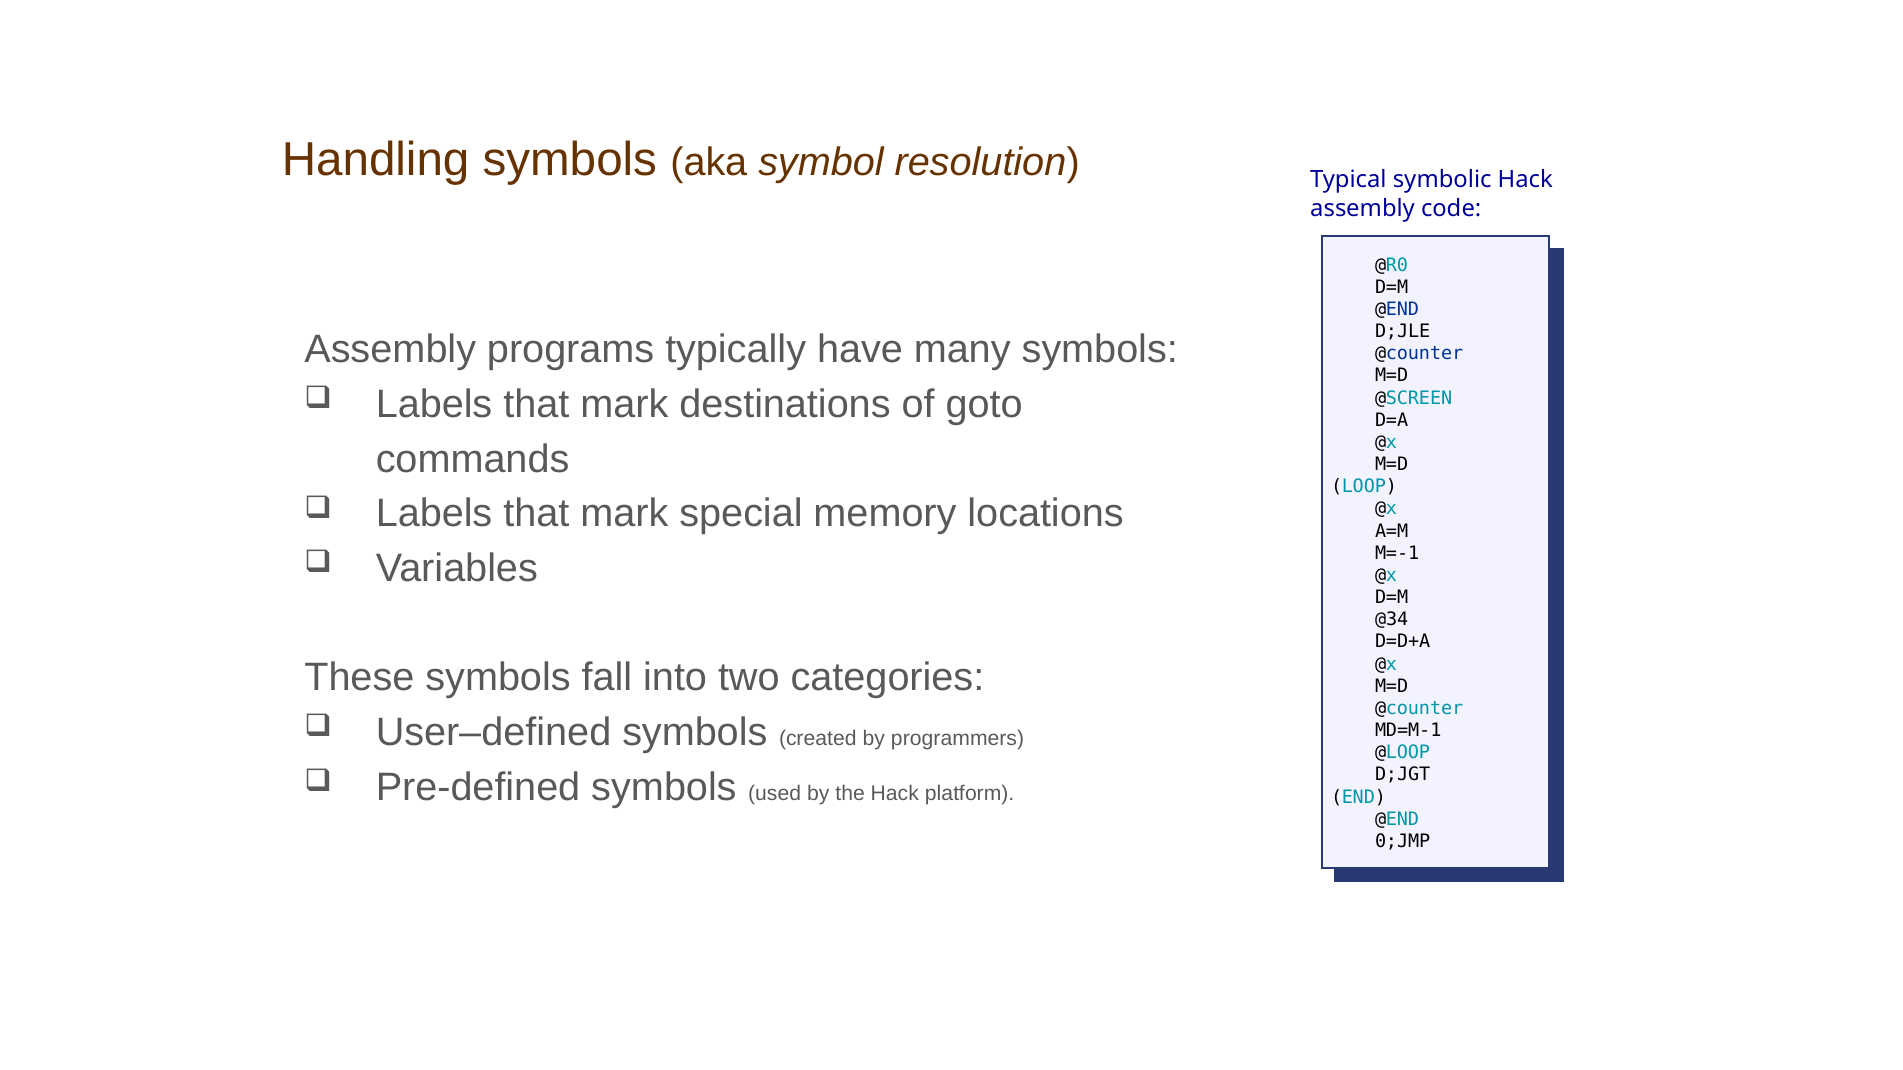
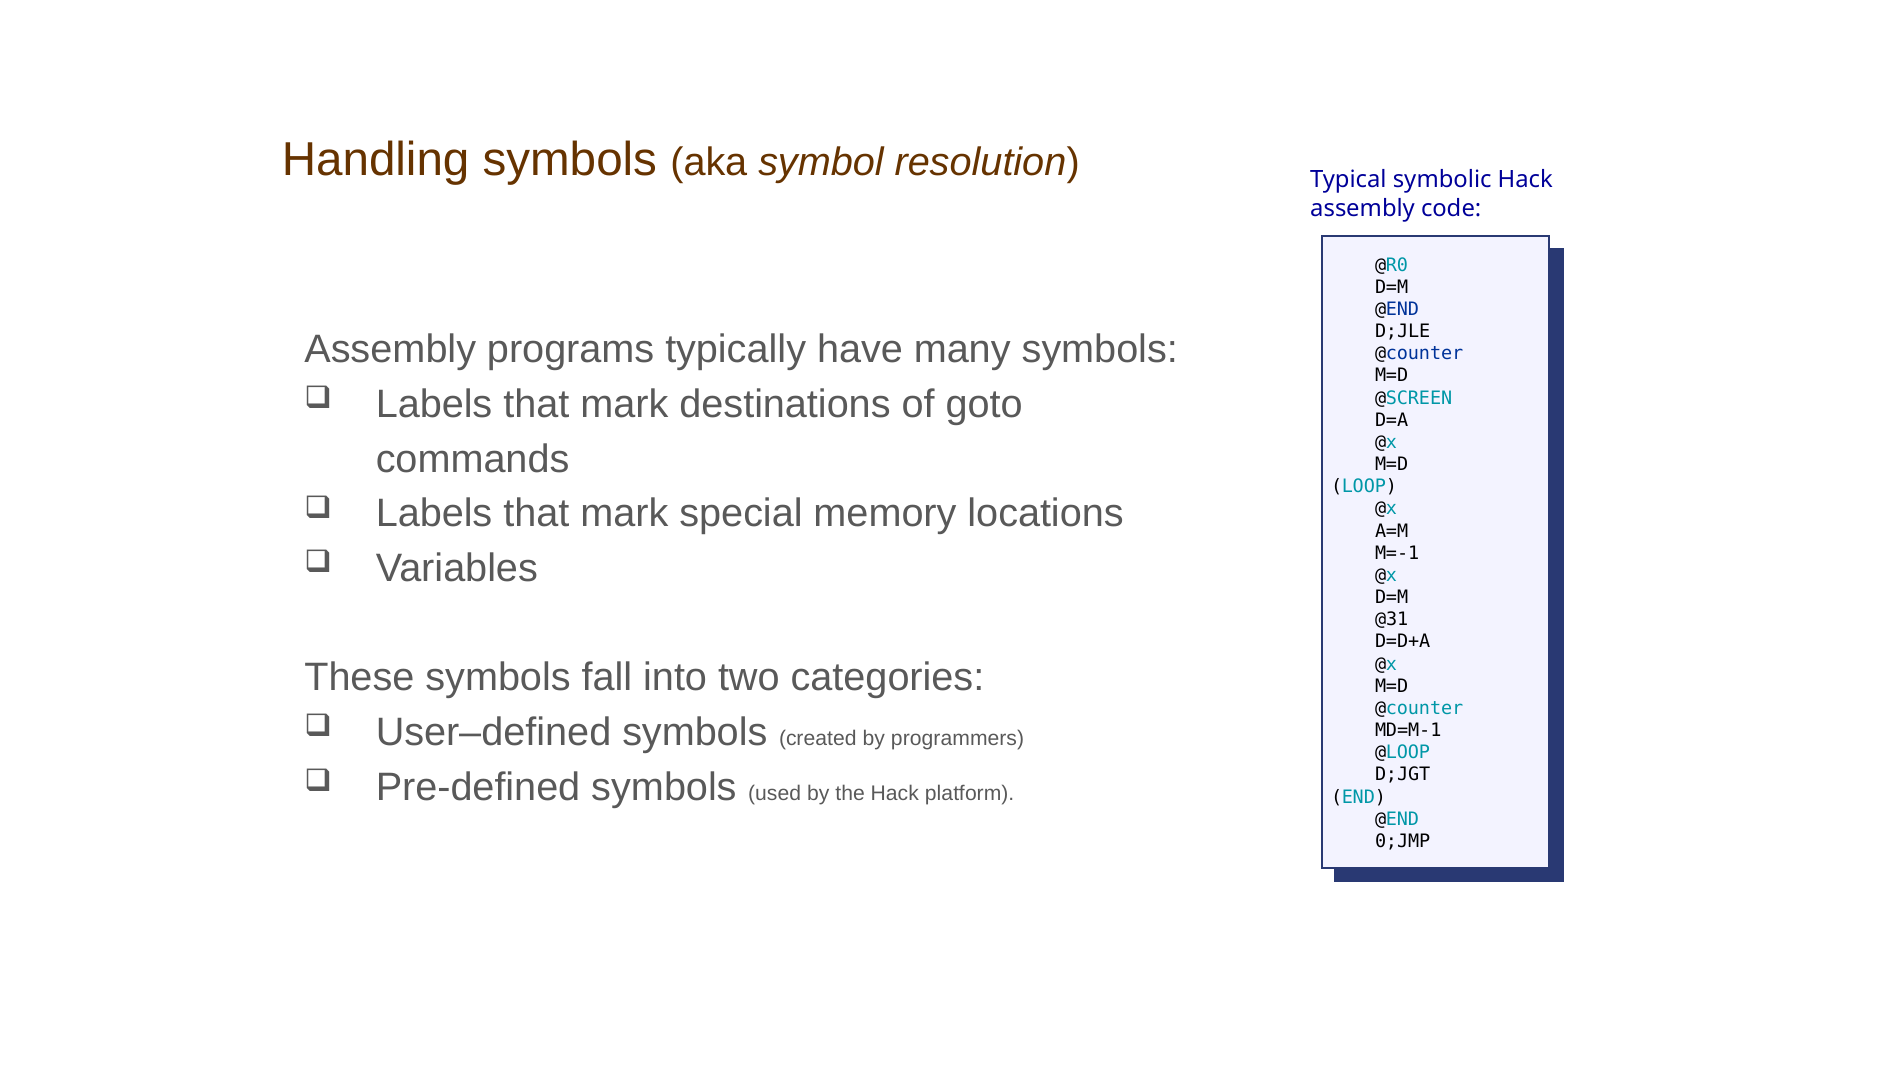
@34: @34 -> @31 (1392, 620)
